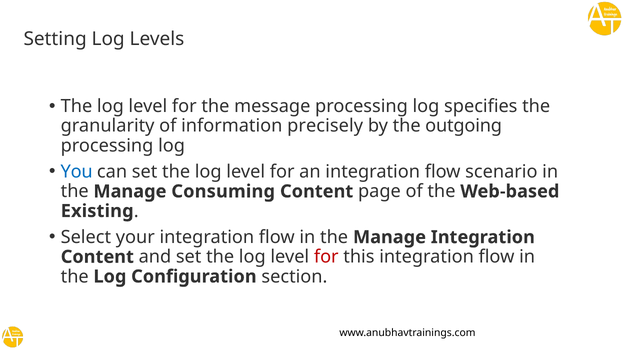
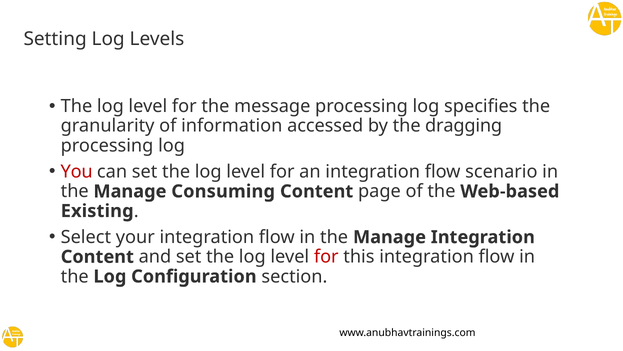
precisely: precisely -> accessed (325, 126)
outgoing: outgoing -> dragging (464, 126)
You colour: blue -> red (77, 171)
